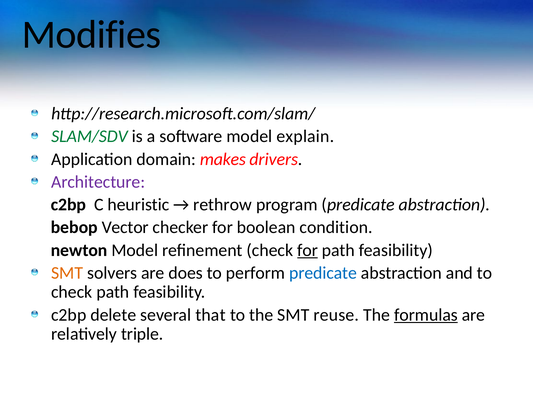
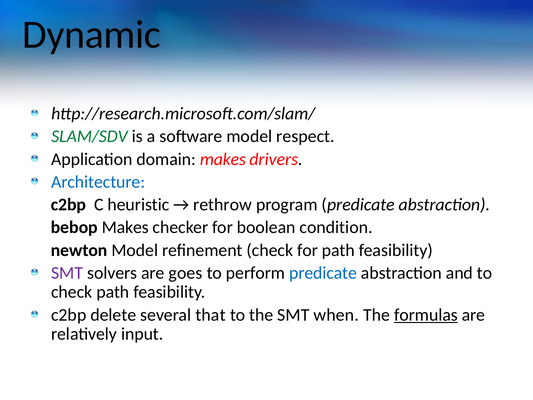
Modifies: Modifies -> Dynamic (91, 35)
explain: explain -> respect (305, 136)
Architecture colour: purple -> blue (98, 182)
bebop Vector: Vector -> Makes (125, 227)
for underline: present -> none (308, 250)
SMT colour: orange -> purple (67, 273)
does: does -> goes (186, 273)
reuse: reuse -> when (336, 315)
triple: triple -> input (142, 334)
